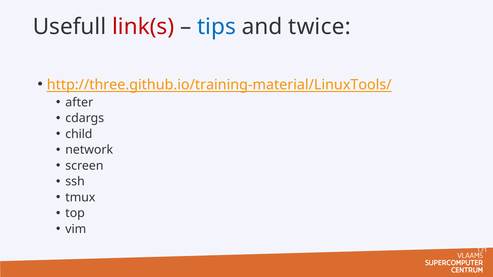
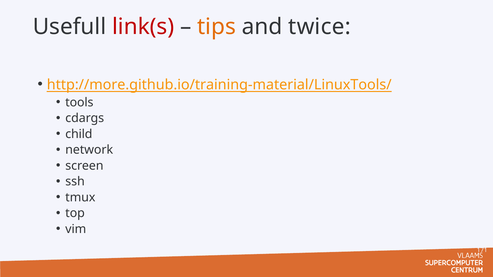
tips colour: blue -> orange (217, 27)
http://three.github.io/training-material/LinuxTools/: http://three.github.io/training-material/LinuxTools/ -> http://more.github.io/training-material/LinuxTools/ (219, 85)
after: after -> tools (79, 102)
